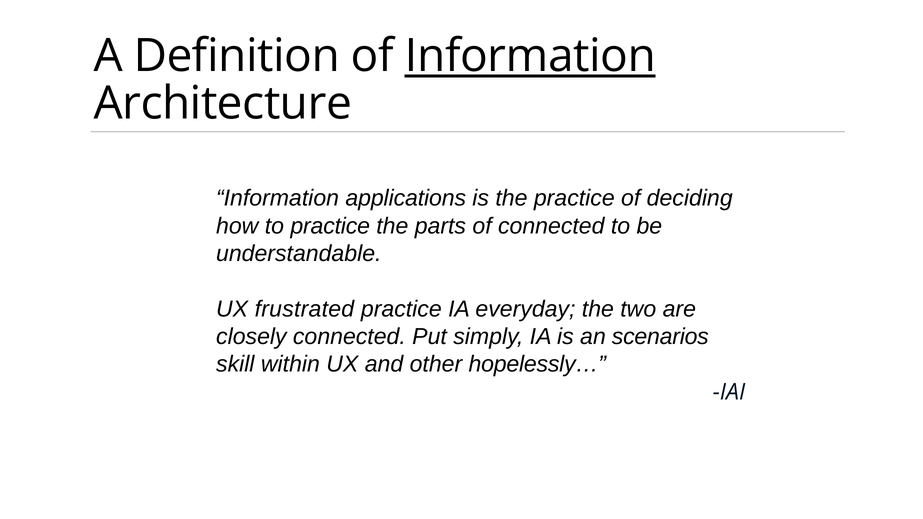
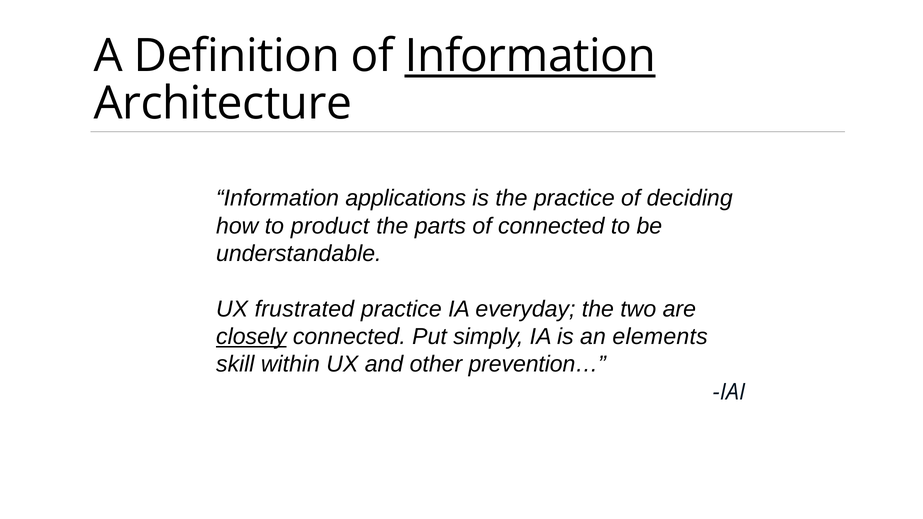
to practice: practice -> product (330, 226)
closely underline: none -> present (251, 337)
scenarios: scenarios -> elements (660, 337)
hopelessly…: hopelessly… -> prevention… (537, 364)
